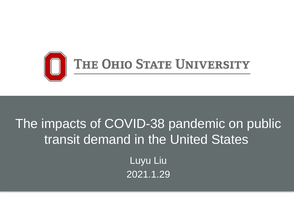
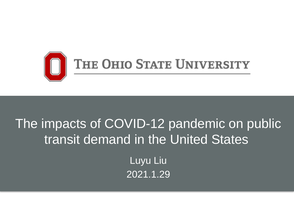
COVID-38: COVID-38 -> COVID-12 (135, 123)
